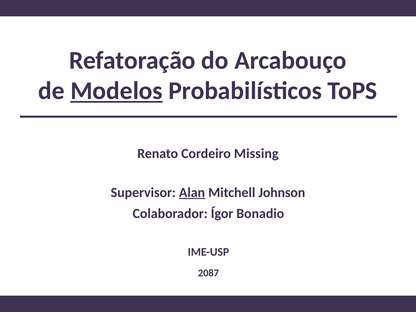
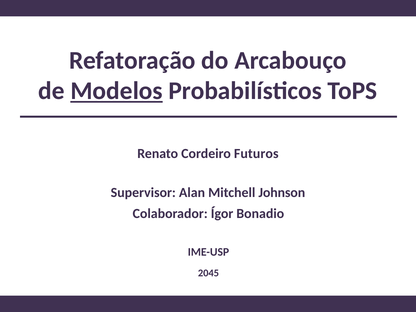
Missing: Missing -> Futuros (256, 154)
Alan underline: present -> none (192, 192)
2087: 2087 -> 2045 (208, 273)
